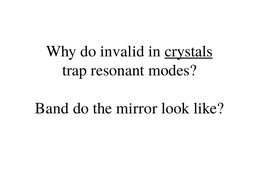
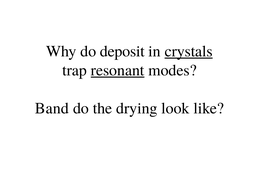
invalid: invalid -> deposit (122, 51)
resonant underline: none -> present (118, 70)
mirror: mirror -> drying (137, 108)
